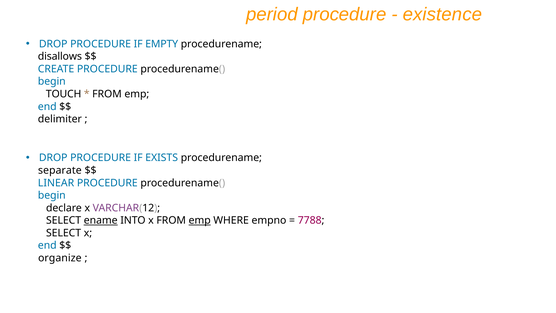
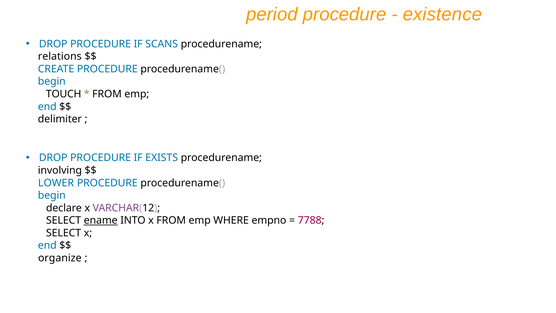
EMPTY: EMPTY -> SCANS (162, 44)
disallows: disallows -> relations (60, 56)
separate: separate -> involving (60, 170)
LINEAR: LINEAR -> LOWER (56, 183)
emp underline: present -> none (200, 220)
